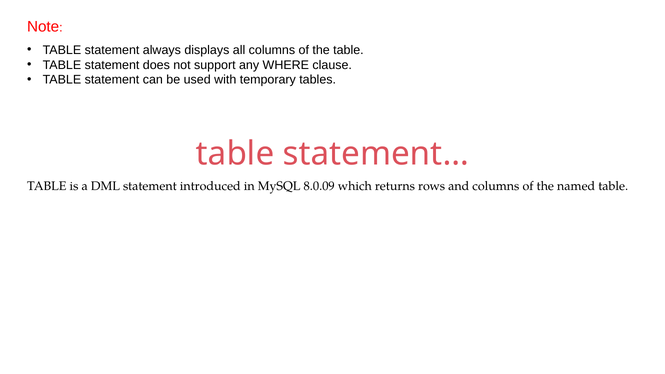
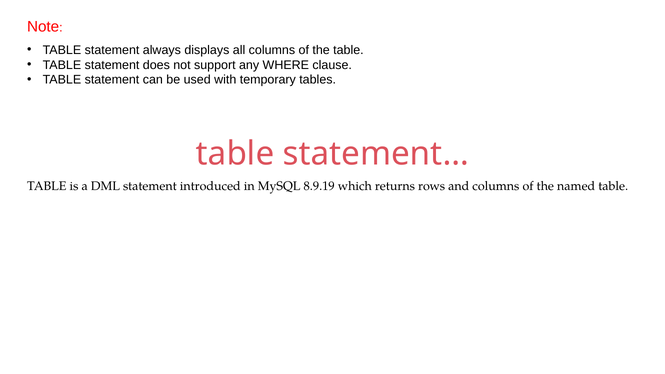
8.0.09: 8.0.09 -> 8.9.19 (319, 186)
